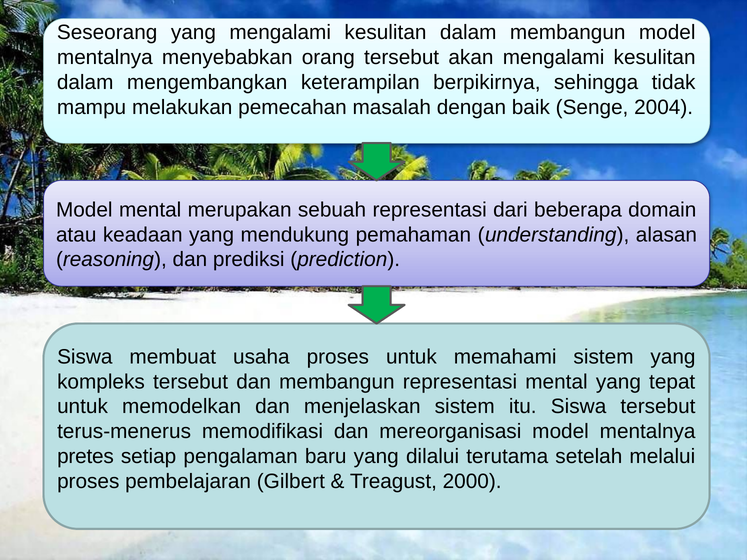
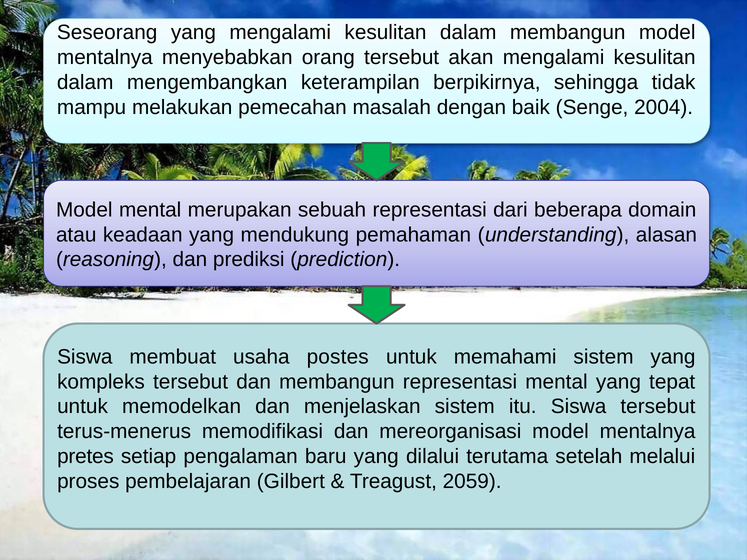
usaha proses: proses -> postes (338, 357)
2000: 2000 -> 2059 (472, 481)
